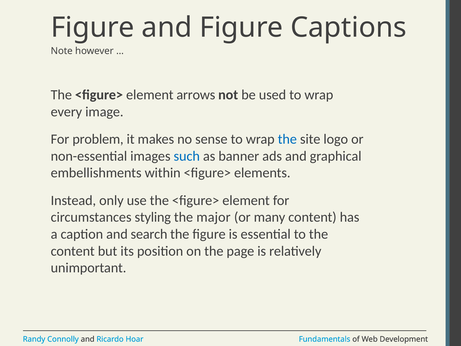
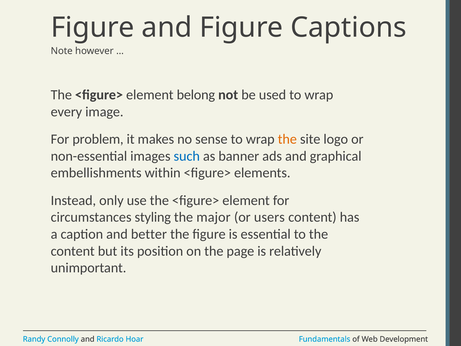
arrows: arrows -> belong (196, 95)
the colour: blue -> orange (287, 139)
many: many -> users (269, 217)
search: search -> better (149, 234)
